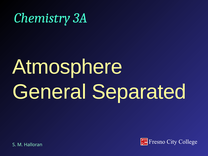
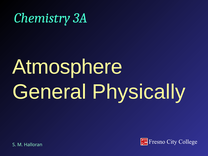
Separated: Separated -> Physically (139, 92)
